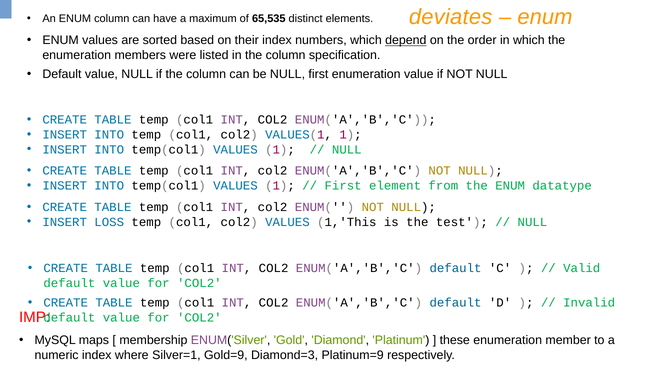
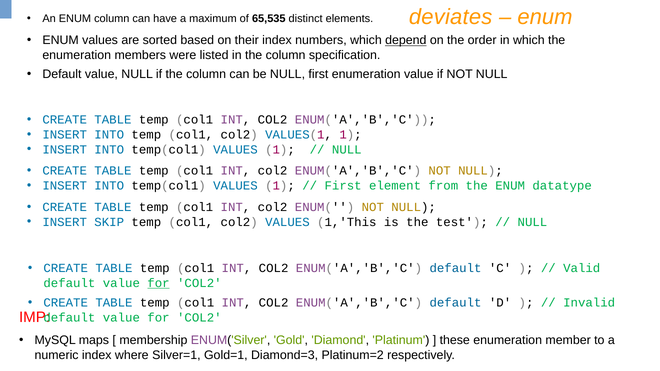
LOSS: LOSS -> SKIP (109, 222)
for underline: none -> present (159, 283)
Gold=9: Gold=9 -> Gold=1 (226, 355)
Platinum=9: Platinum=9 -> Platinum=2 (353, 355)
